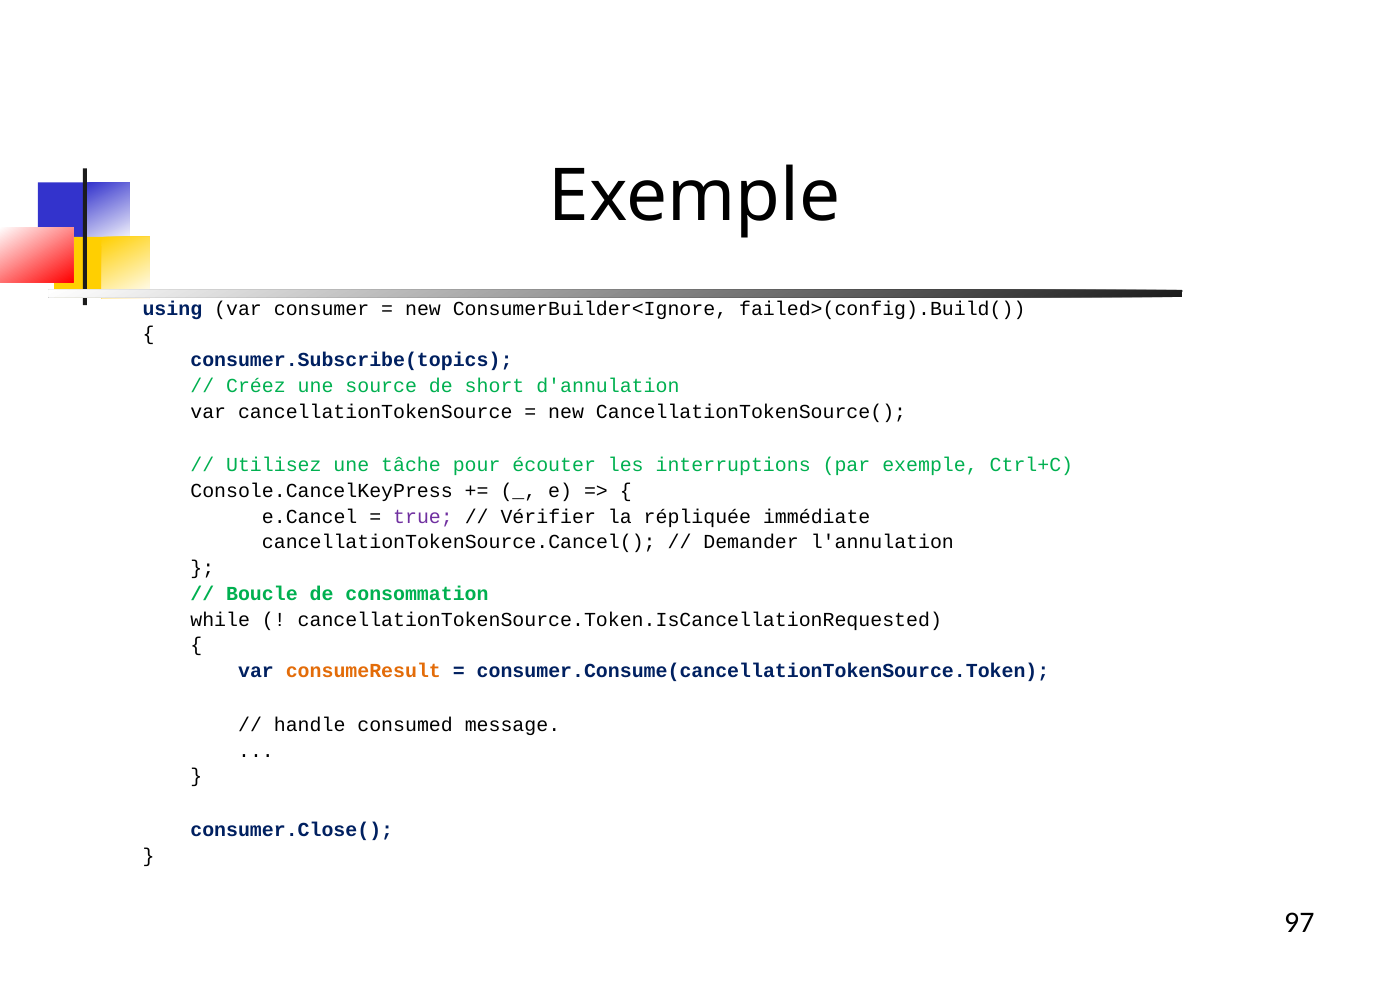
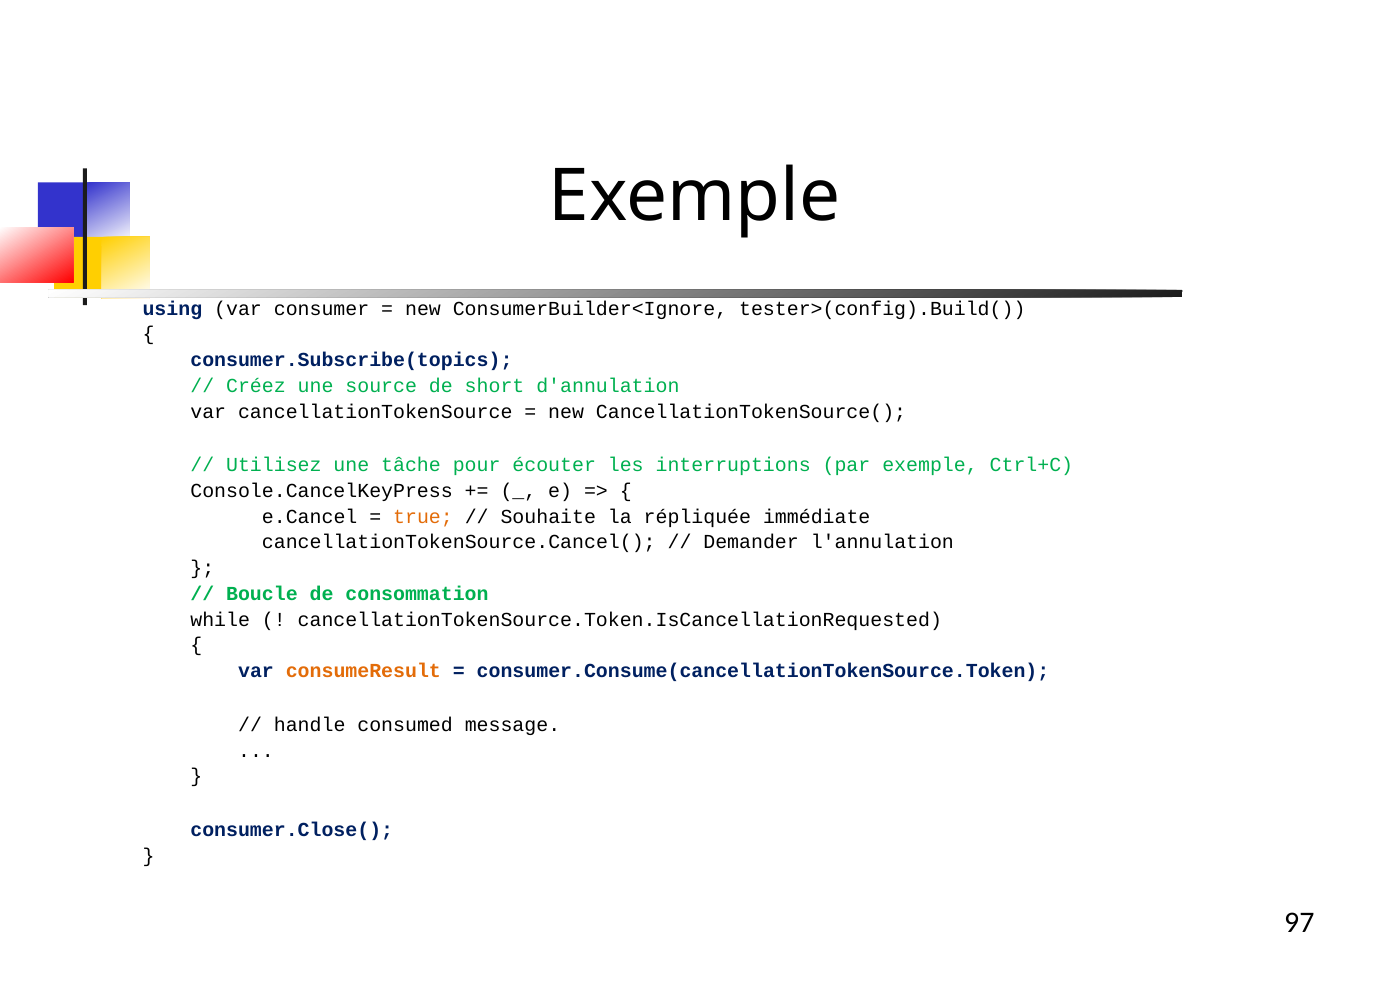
failed>(config).Build(: failed>(config).Build( -> tester>(config).Build( (882, 309)
true colour: purple -> orange (423, 517)
Vérifier: Vérifier -> Souhaite (548, 517)
